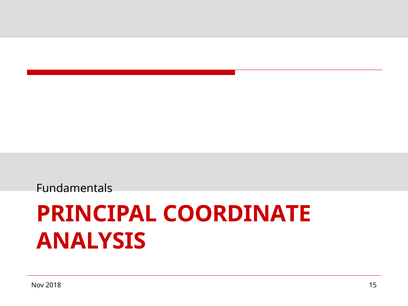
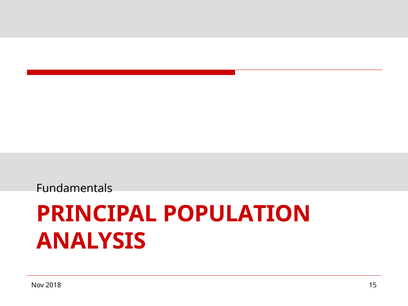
COORDINATE: COORDINATE -> POPULATION (237, 214)
